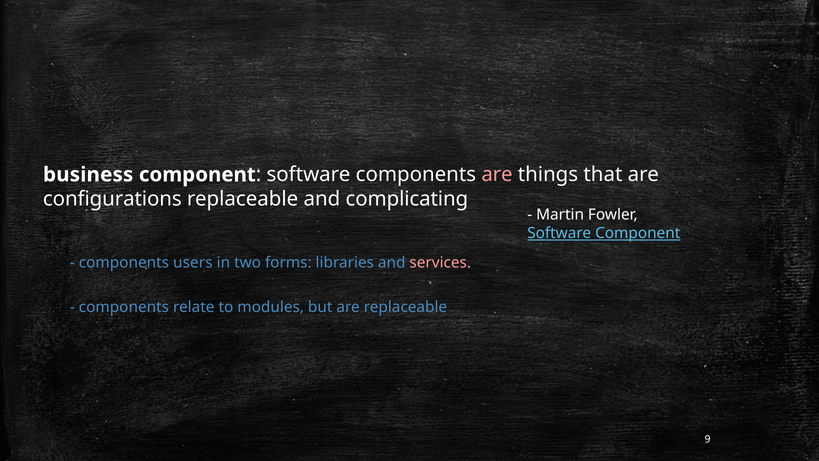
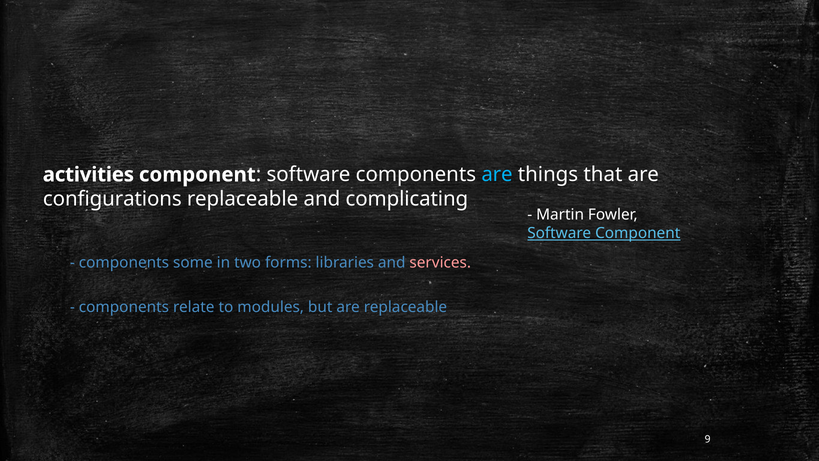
business: business -> activities (88, 175)
are colour: pink -> light blue (497, 175)
users: users -> some (193, 262)
